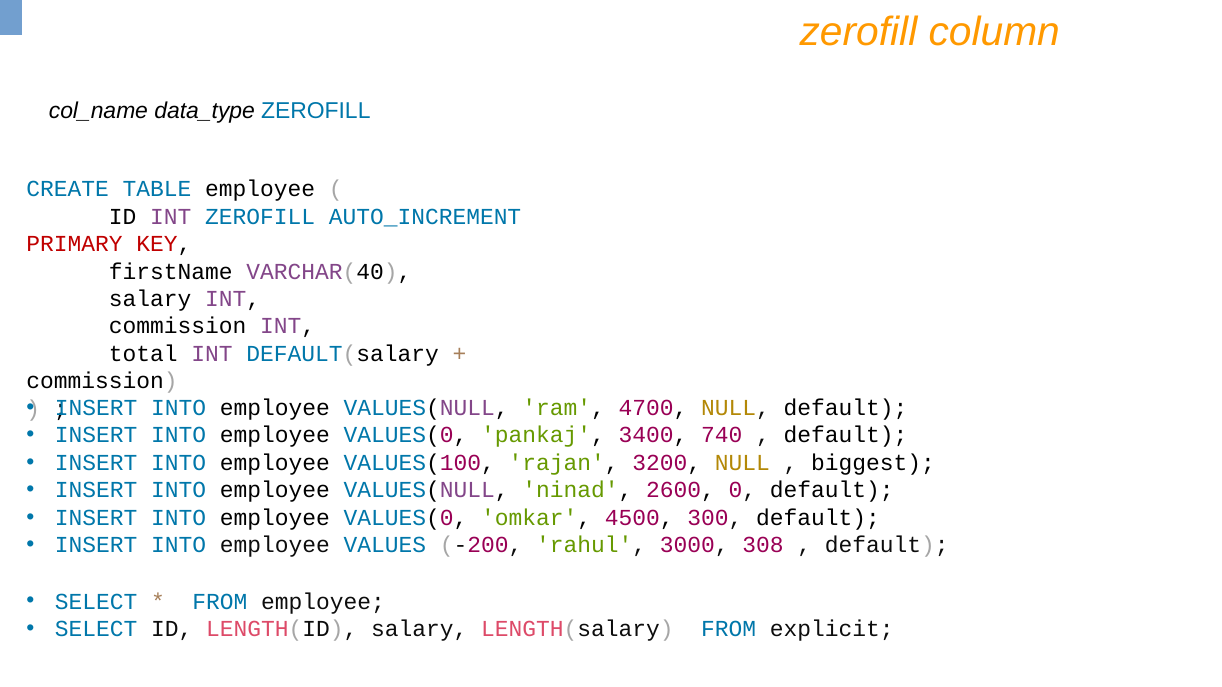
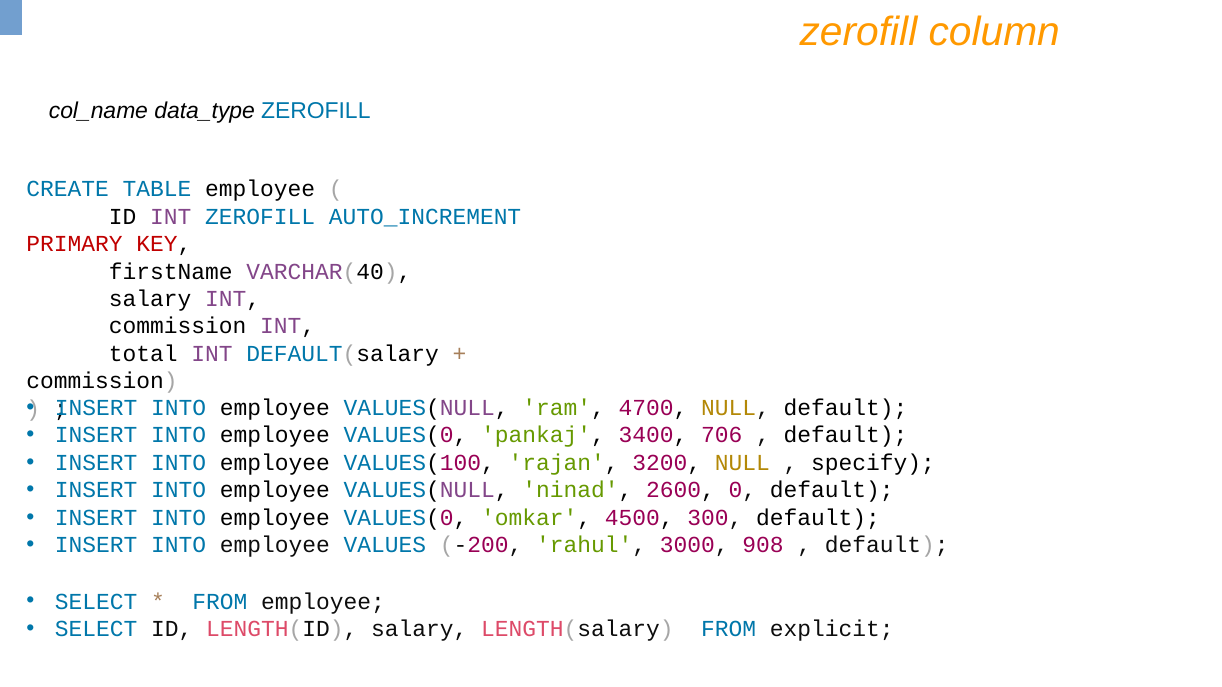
740: 740 -> 706 (722, 436)
biggest: biggest -> specify (873, 463)
308: 308 -> 908 (763, 546)
